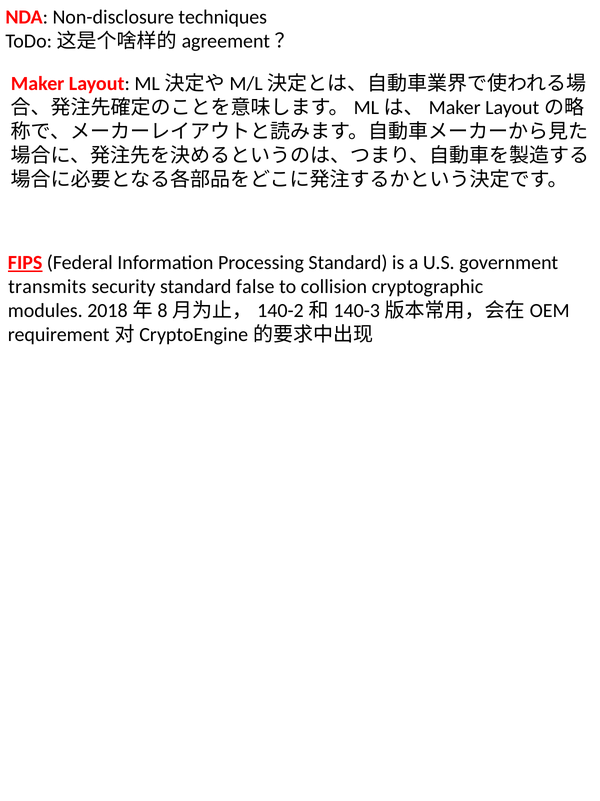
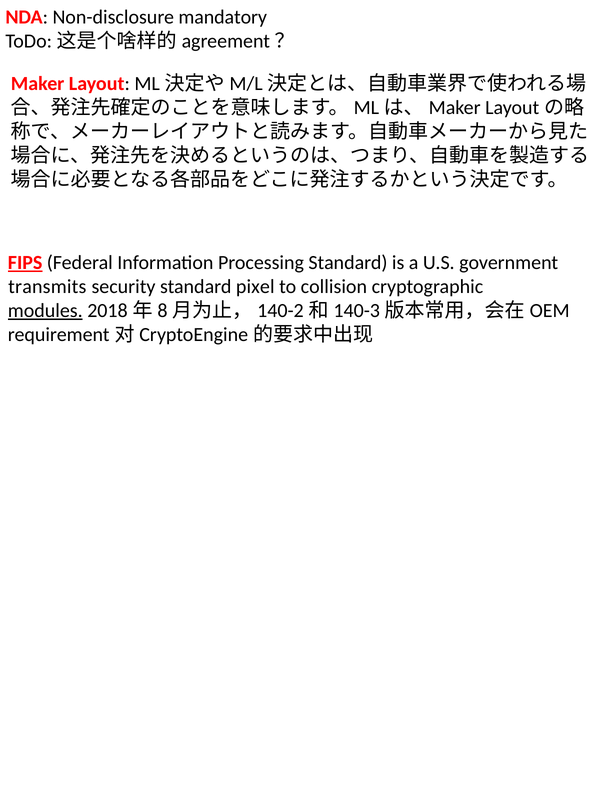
techniques: techniques -> mandatory (223, 17)
false: false -> pixel (255, 286)
modules underline: none -> present (45, 310)
